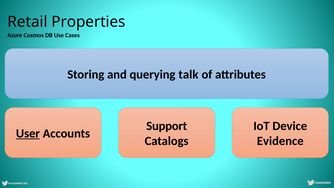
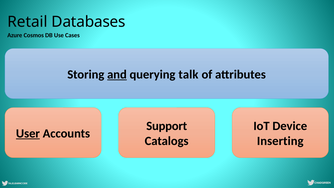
Properties: Properties -> Databases (89, 22)
and underline: none -> present (117, 74)
Evidence: Evidence -> Inserting (280, 141)
